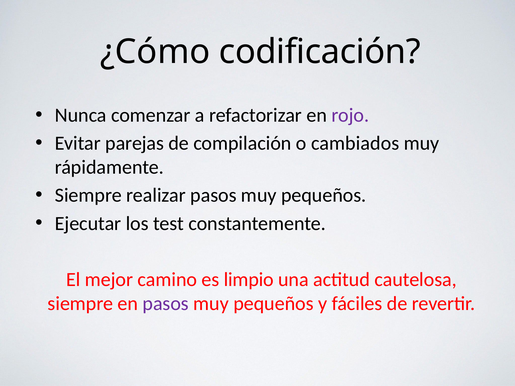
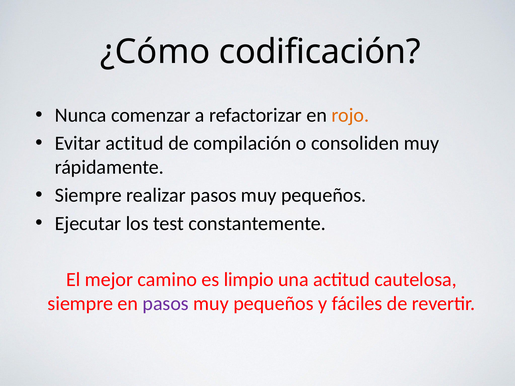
rojo colour: purple -> orange (350, 115)
Evitar parejas: parejas -> actitud (134, 143)
cambiados: cambiados -> consoliden (355, 143)
